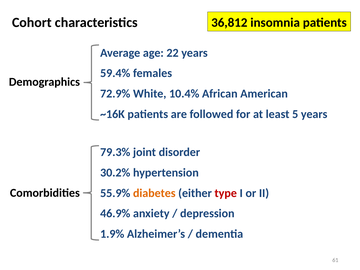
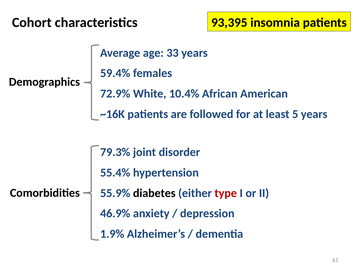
36,812: 36,812 -> 93,395 (229, 22)
22: 22 -> 33 (173, 53)
30.2%: 30.2% -> 55.4% (115, 173)
diabetes colour: orange -> black (154, 193)
